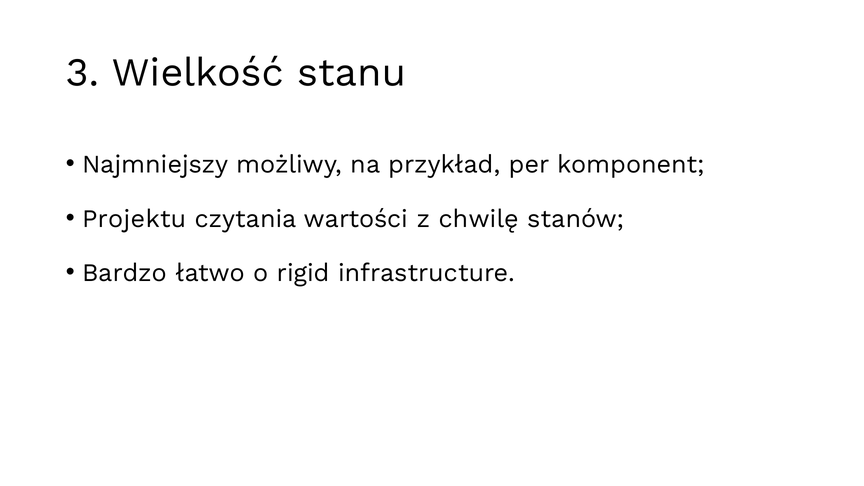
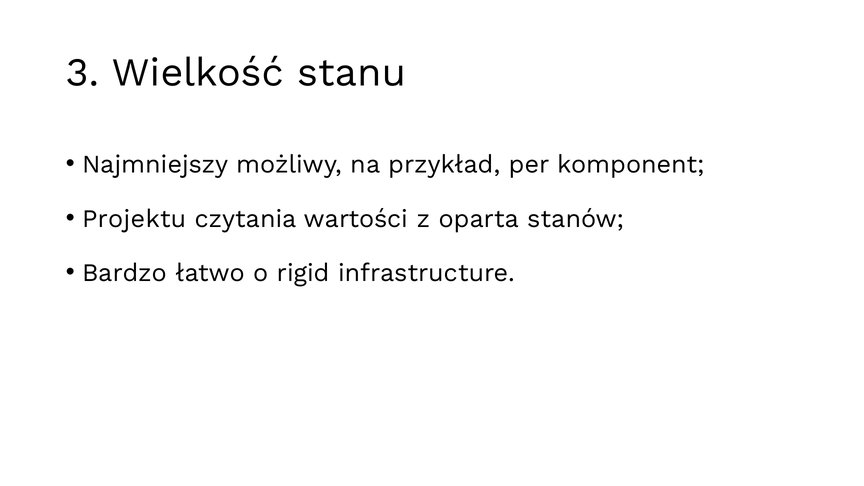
chwilę: chwilę -> oparta (479, 219)
